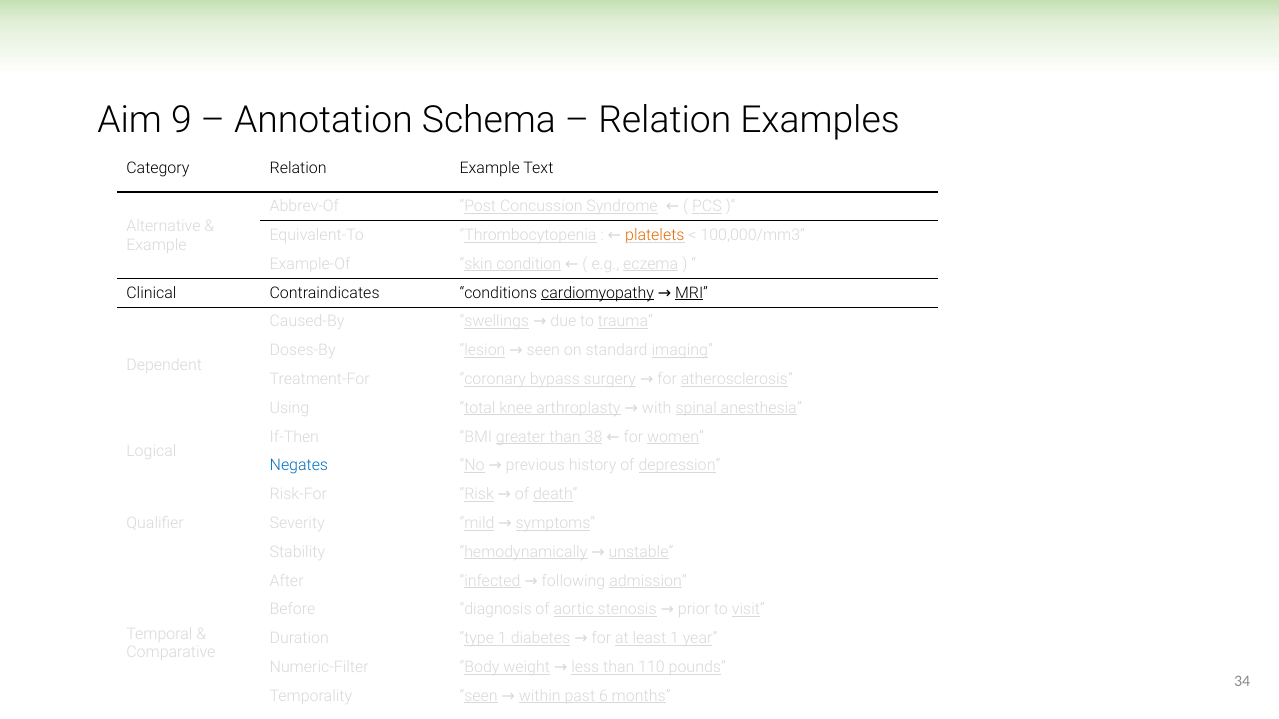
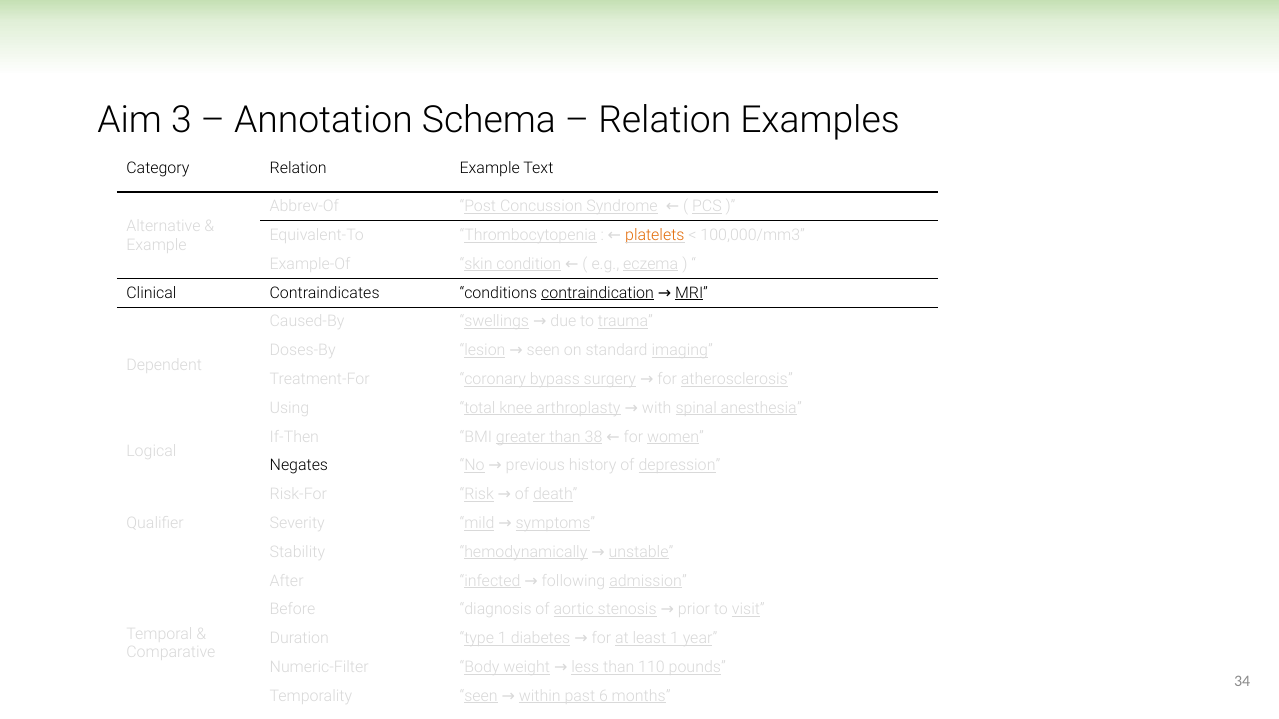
9: 9 -> 3 (181, 120)
cardiomyopathy: cardiomyopathy -> contraindication (598, 293)
Negates colour: blue -> black (299, 466)
